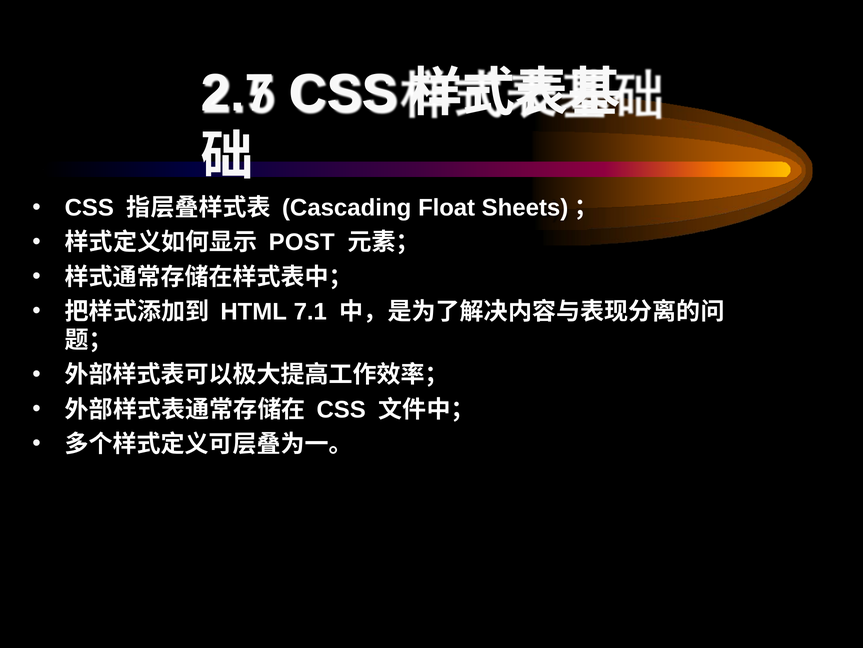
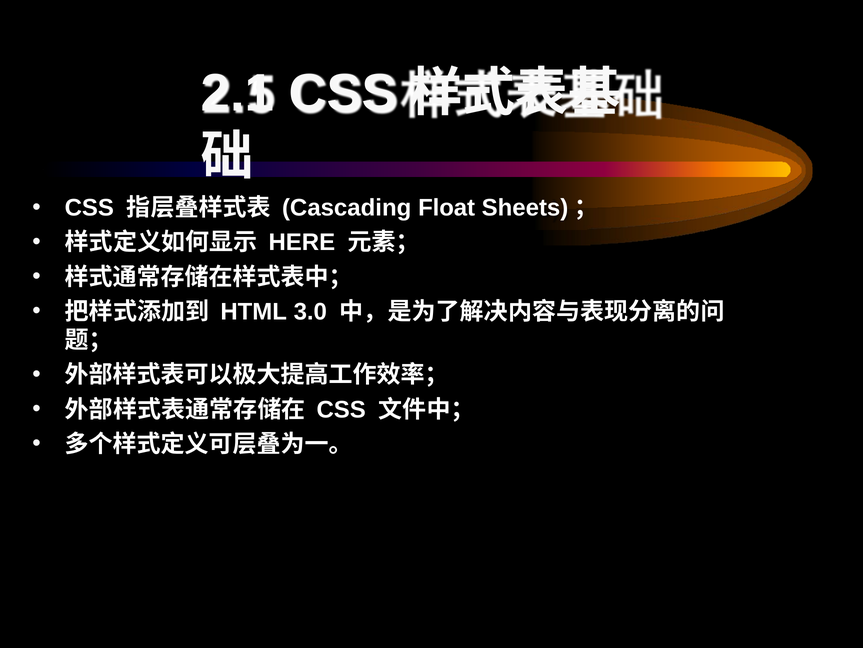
2.7: 2.7 -> 2.1 (237, 93)
POST: POST -> HERE (302, 242)
7.1: 7.1 -> 3.0 (310, 311)
